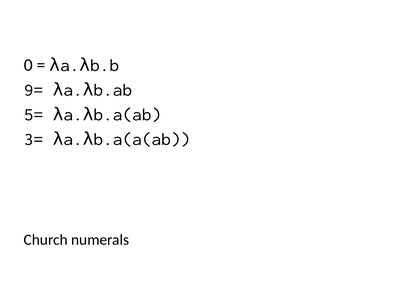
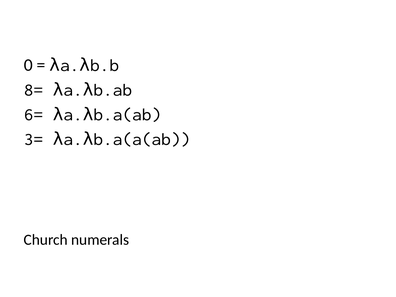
9=: 9= -> 8= (33, 90)
5=: 5= -> 6= (33, 114)
